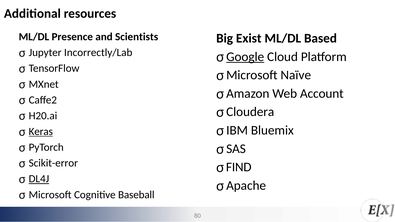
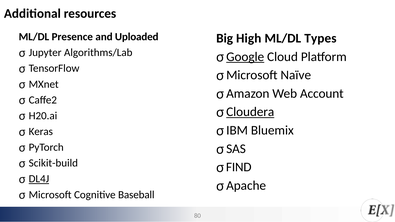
Scientists: Scientists -> Uploaded (137, 37)
Exist: Exist -> High (249, 38)
Based: Based -> Types (320, 38)
Incorrectly/Lab: Incorrectly/Lab -> Algorithms/Lab (98, 53)
Cloudera underline: none -> present (250, 112)
Keras underline: present -> none (41, 132)
Scikit-error: Scikit-error -> Scikit-build (53, 163)
